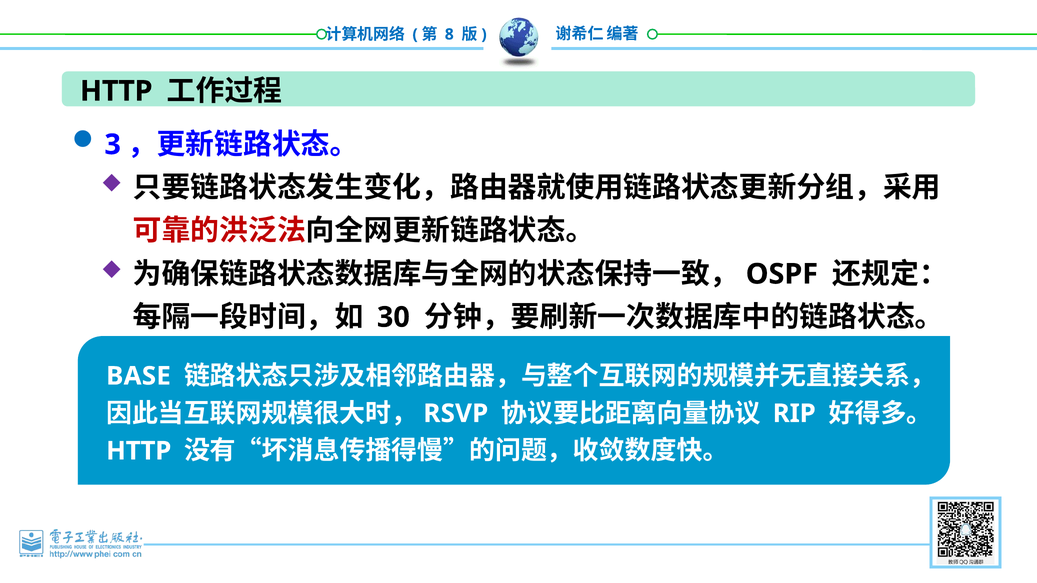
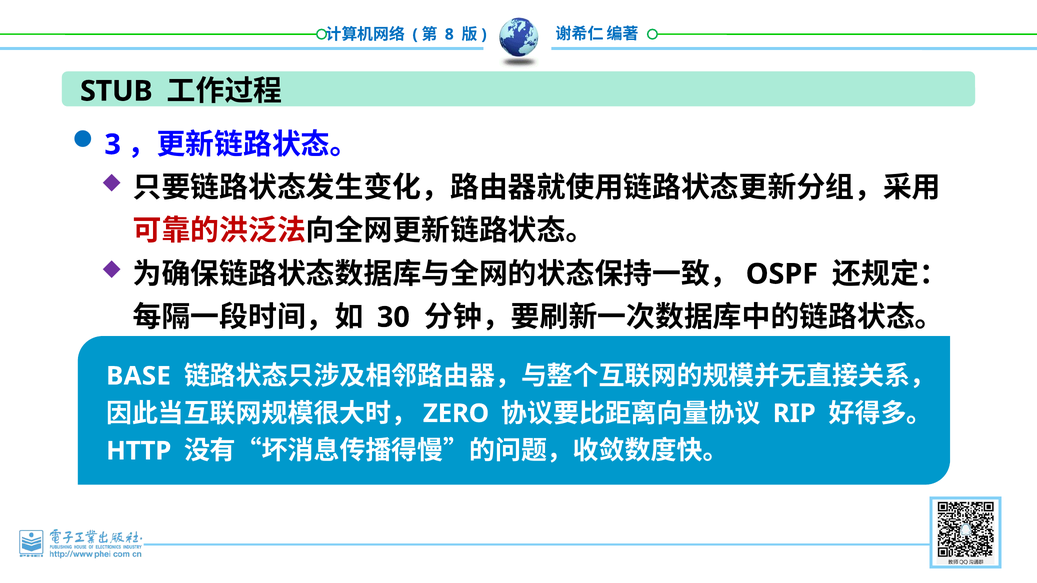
HTTP: HTTP -> STUB (116, 91)
RSVP: RSVP -> ZERO (456, 414)
